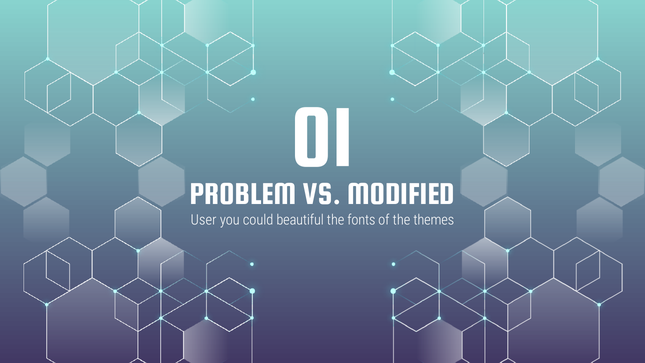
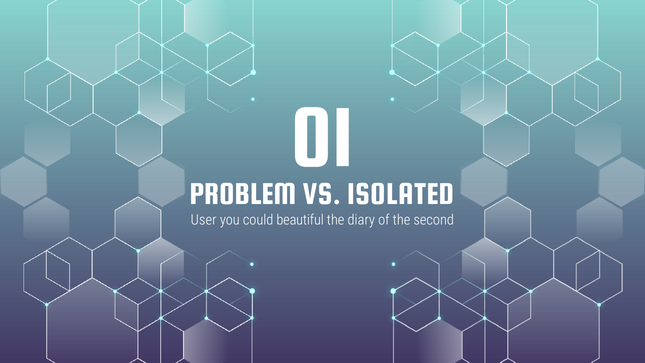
MODIFIED: MODIFIED -> ISOLATED (401, 194)
fonts: fonts -> diary (361, 220)
themes: themes -> second (434, 220)
